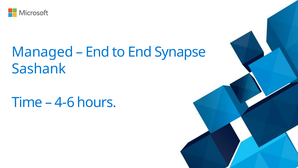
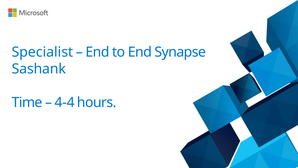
Managed: Managed -> Specialist (42, 52)
4-6: 4-6 -> 4-4 (65, 102)
